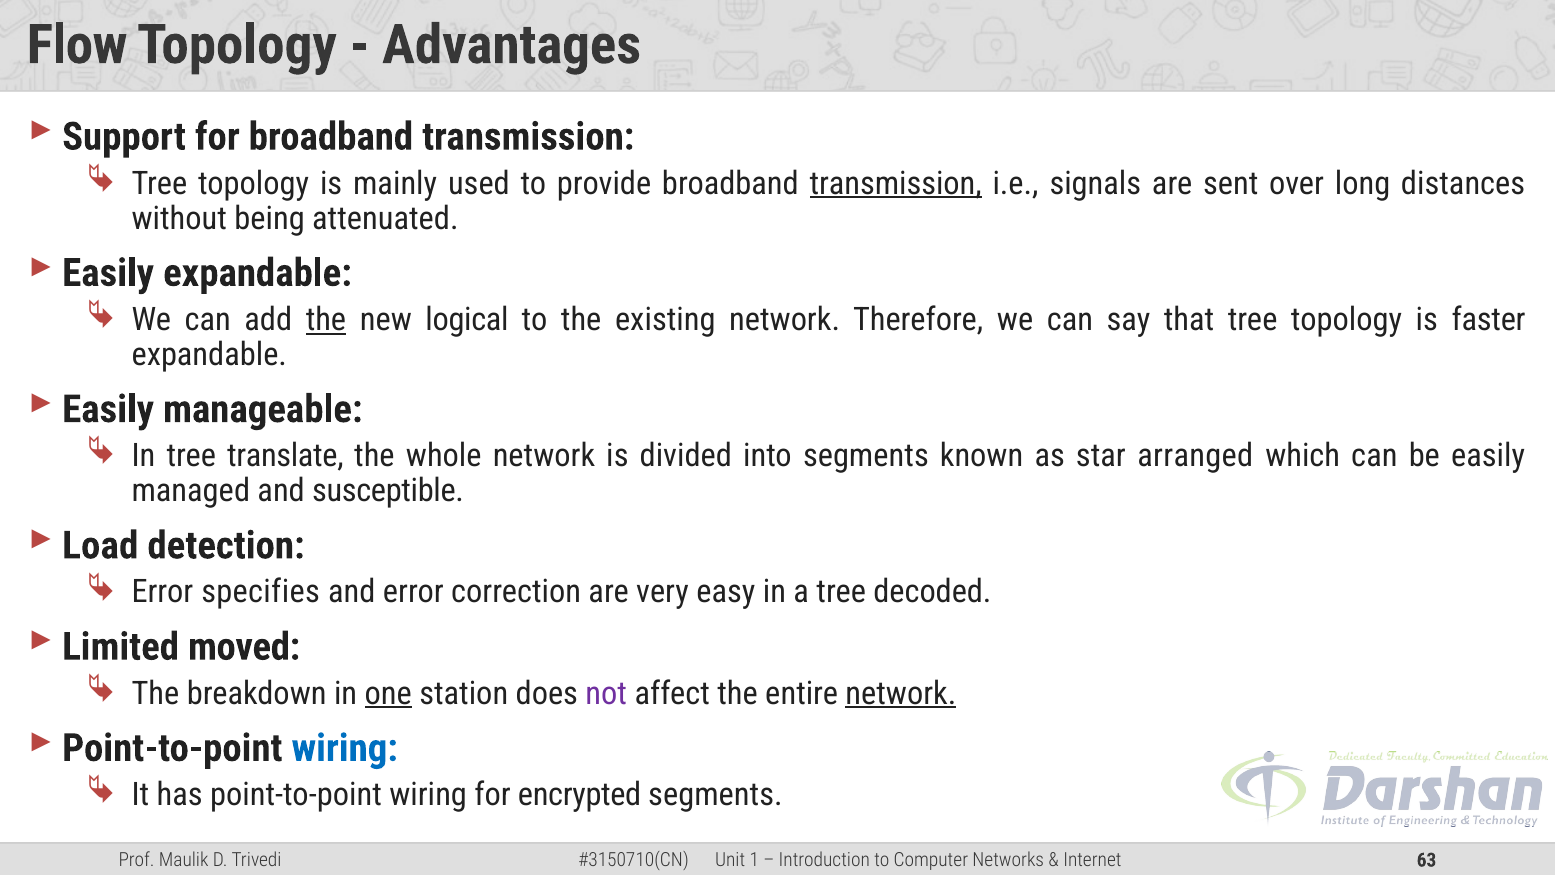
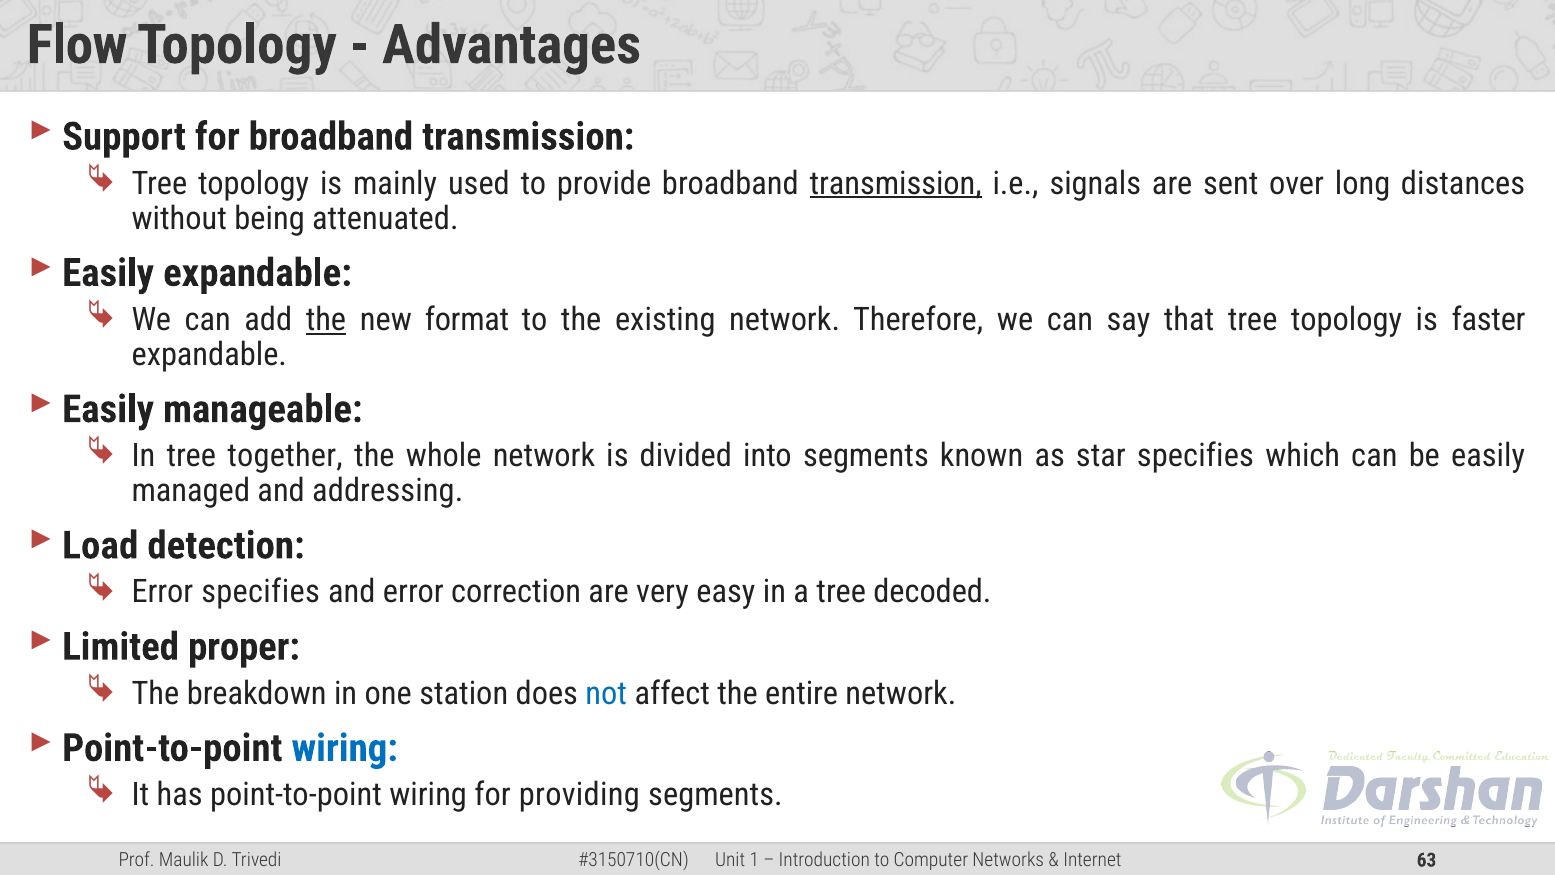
logical: logical -> format (467, 320)
translate: translate -> together (285, 456)
star arranged: arranged -> specifies (1195, 456)
susceptible: susceptible -> addressing (388, 491)
moved: moved -> proper (244, 647)
one underline: present -> none (388, 693)
not colour: purple -> blue (606, 693)
network underline: present -> none (901, 693)
encrypted: encrypted -> providing (579, 794)
